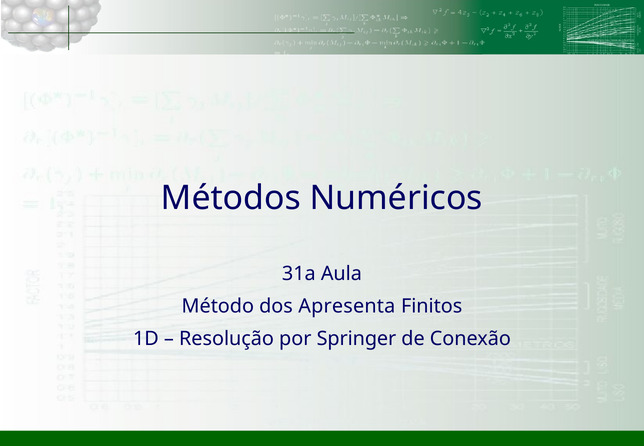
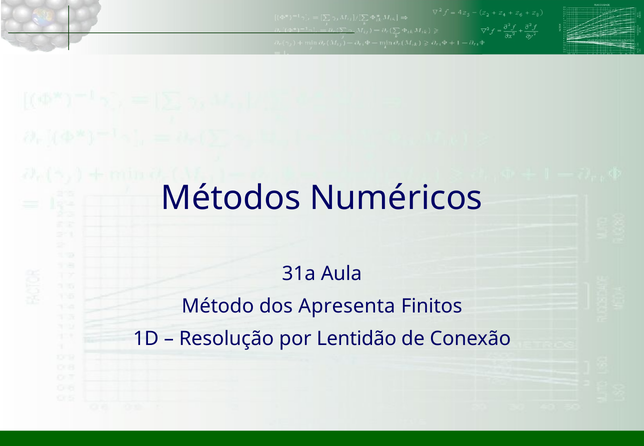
Springer: Springer -> Lentidão (357, 339)
